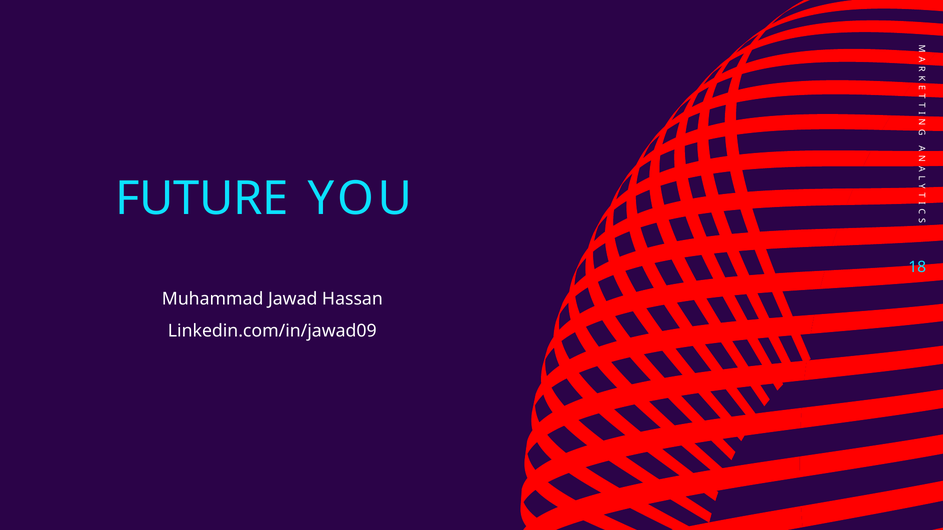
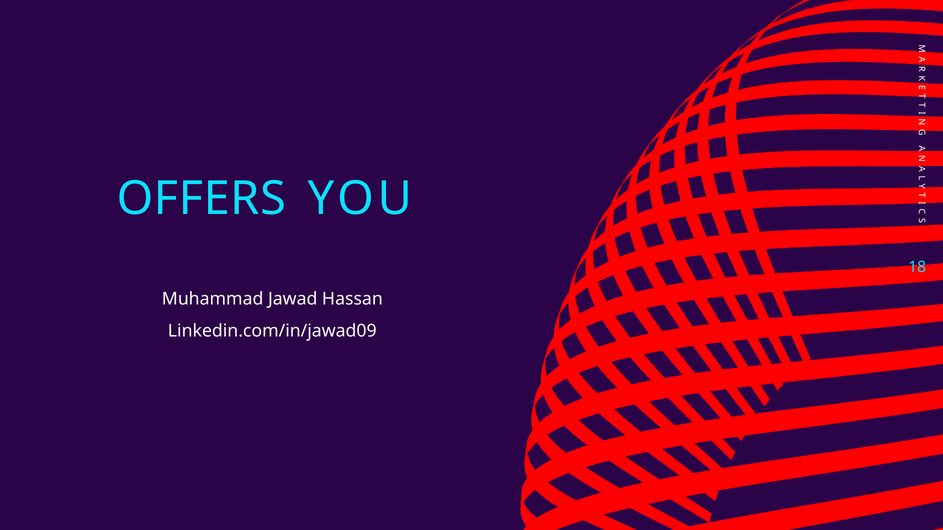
FUTURE: FUTURE -> OFFERS (201, 199)
